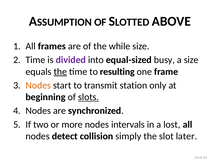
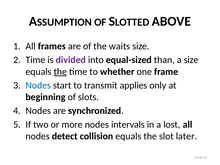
while: while -> waits (120, 46)
busy: busy -> than (164, 60)
resulting: resulting -> whether (117, 72)
Nodes colour: orange -> blue (38, 85)
station: station -> applies (134, 85)
slots underline: present -> none (89, 97)
collision simply: simply -> equals (128, 136)
